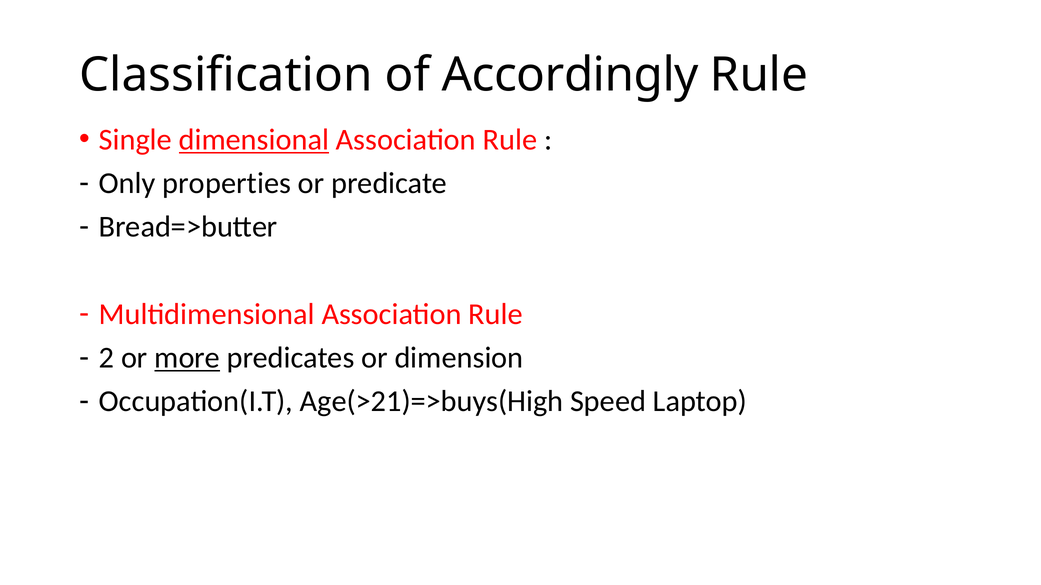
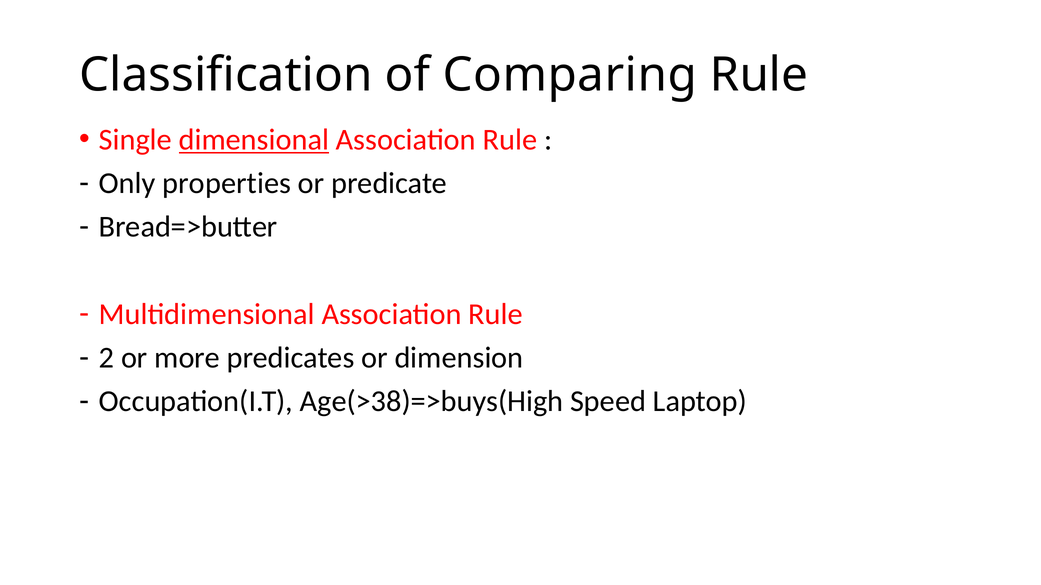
Accordingly: Accordingly -> Comparing (570, 75)
more underline: present -> none (187, 358)
Age(>21)=>buys(High: Age(>21)=>buys(High -> Age(>38)=>buys(High (432, 402)
